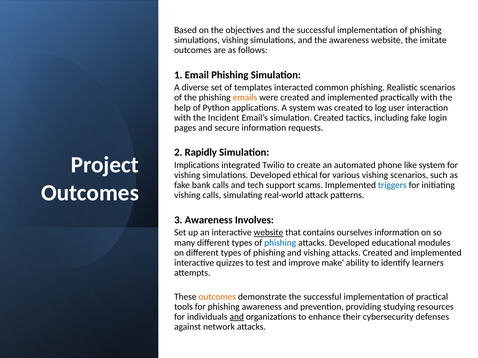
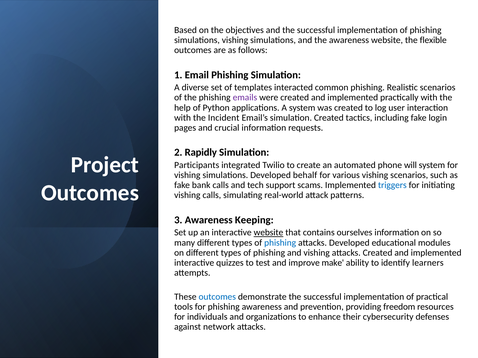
imitate: imitate -> flexible (433, 40)
emails colour: orange -> purple (245, 98)
secure: secure -> crucial (227, 128)
Implications: Implications -> Participants (197, 165)
like: like -> will (410, 165)
ethical: ethical -> behalf (305, 175)
Involves: Involves -> Keeping (254, 220)
outcomes colour: orange -> blue (217, 297)
studying: studying -> freedom (399, 307)
and underline: present -> none (237, 317)
